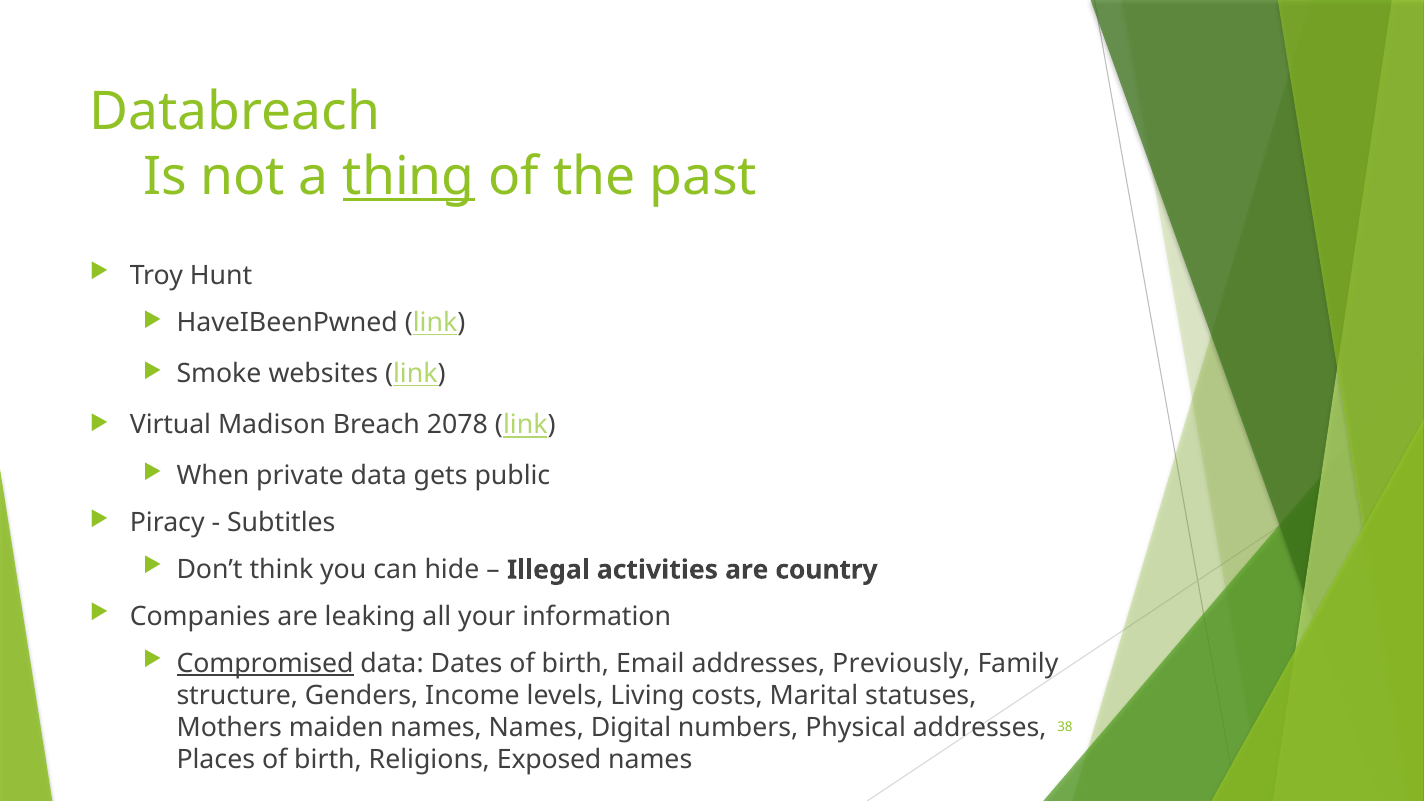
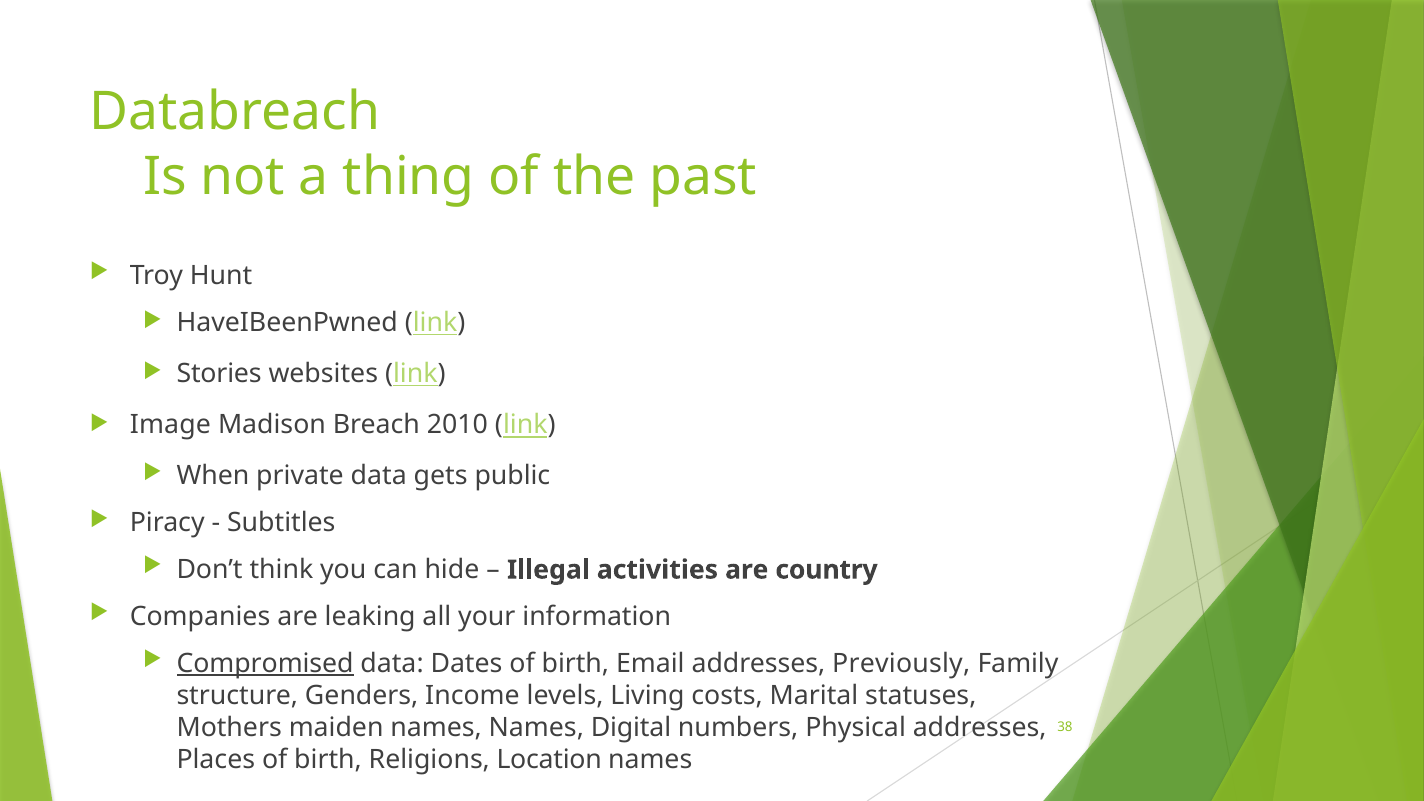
thing underline: present -> none (409, 176)
Smoke: Smoke -> Stories (219, 374)
Virtual: Virtual -> Image (170, 425)
2078: 2078 -> 2010 (457, 425)
Exposed: Exposed -> Location (549, 760)
